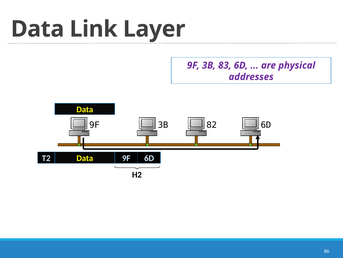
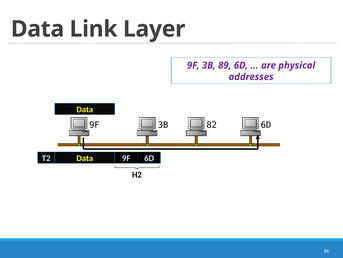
83: 83 -> 89 (225, 65)
